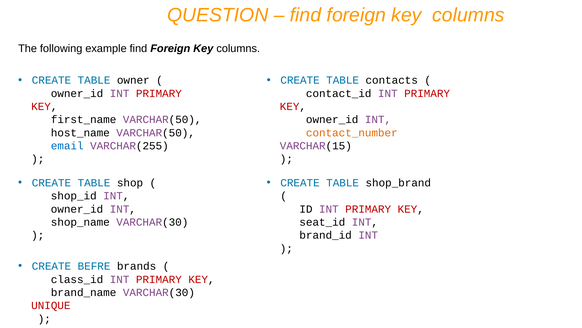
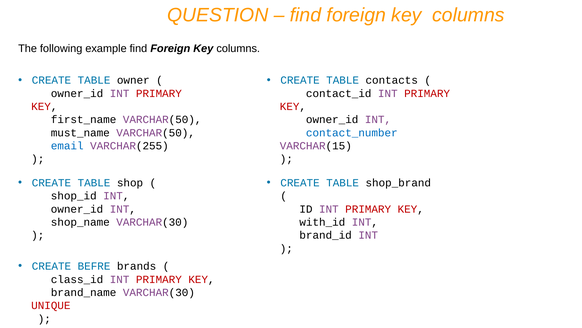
host_name: host_name -> must_name (80, 133)
contact_number colour: orange -> blue (352, 133)
seat_id: seat_id -> with_id (322, 222)
